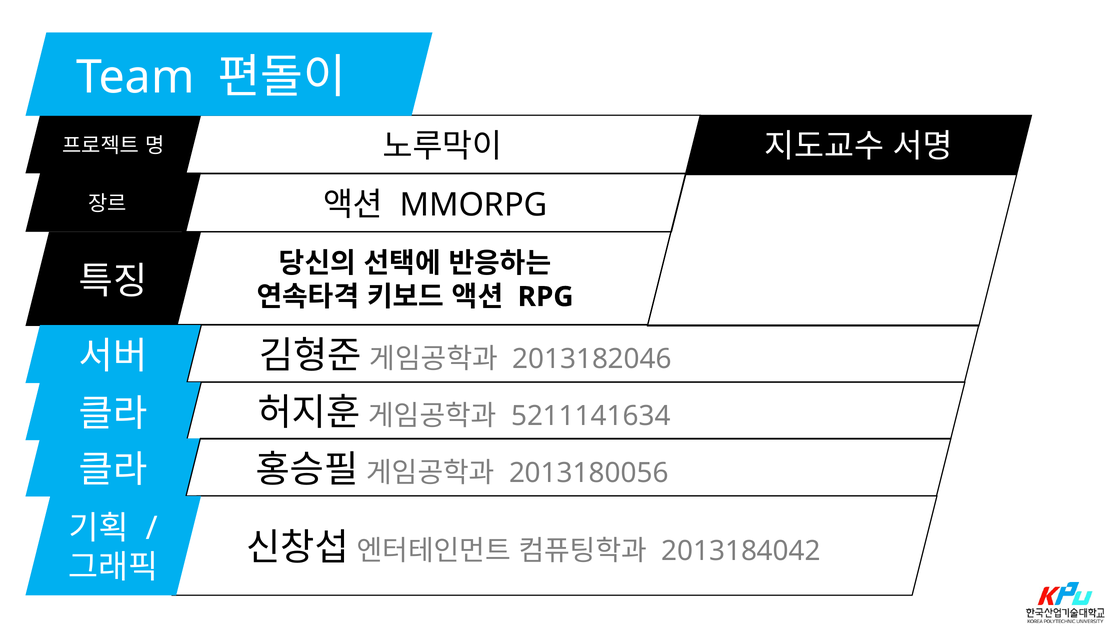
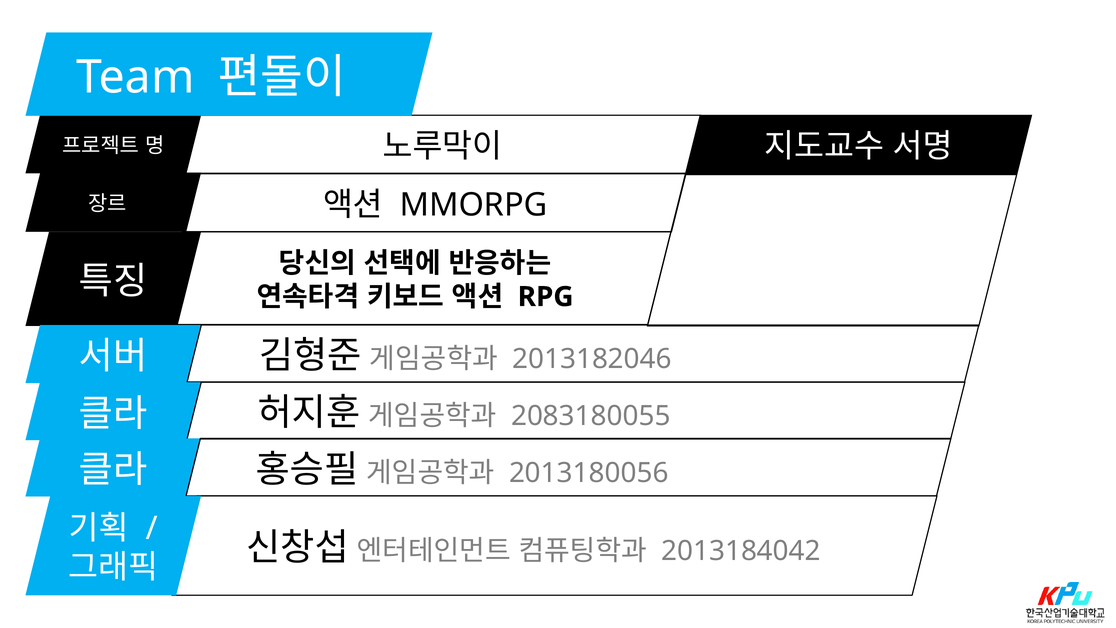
5211141634: 5211141634 -> 2083180055 (591, 416)
